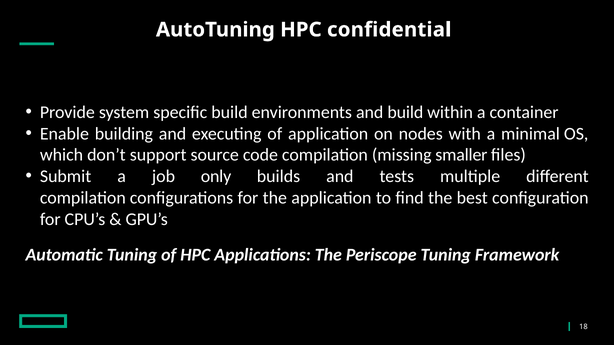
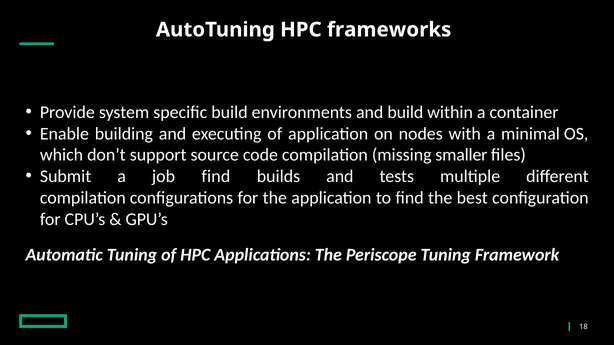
confidential: confidential -> frameworks (389, 30)
job only: only -> find (216, 177)
